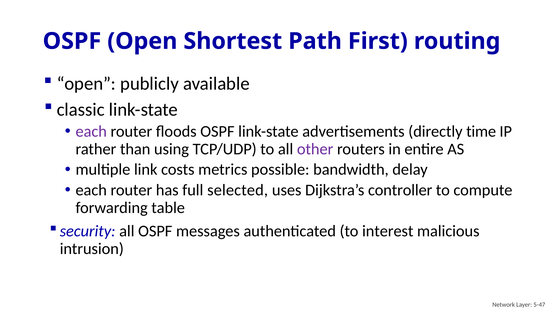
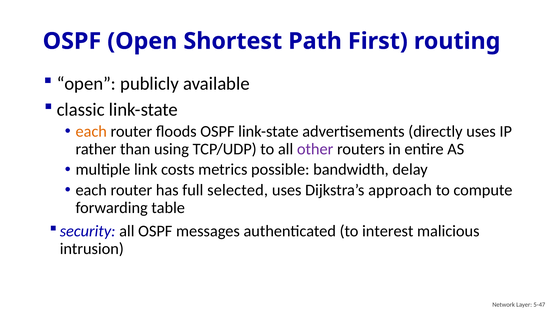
each colour: purple -> orange (91, 131)
directly time: time -> uses (481, 131)
controller: controller -> approach (400, 190)
